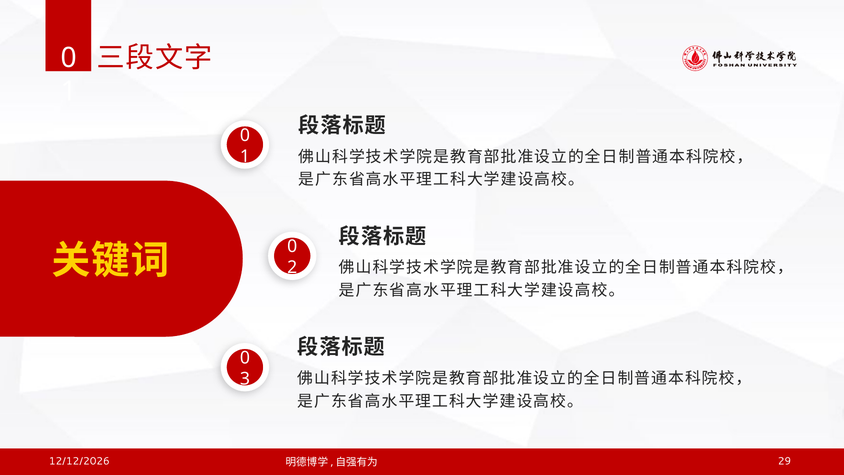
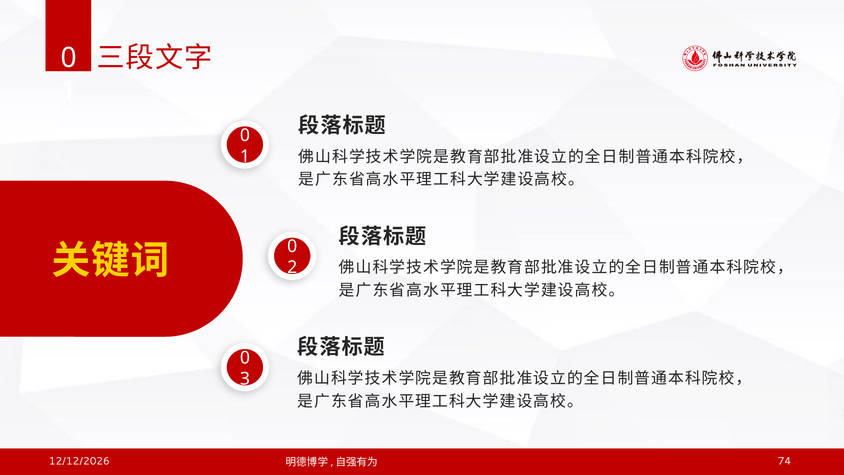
29: 29 -> 74 (784, 461)
